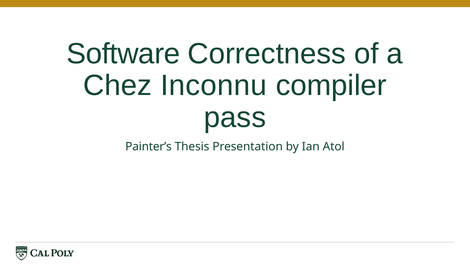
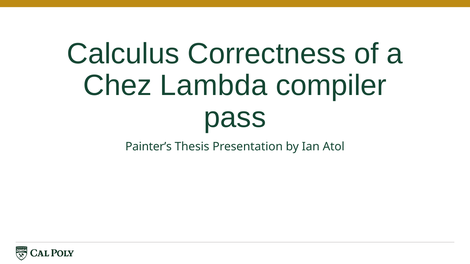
Software: Software -> Calculus (123, 54)
Inconnu: Inconnu -> Lambda (214, 86)
